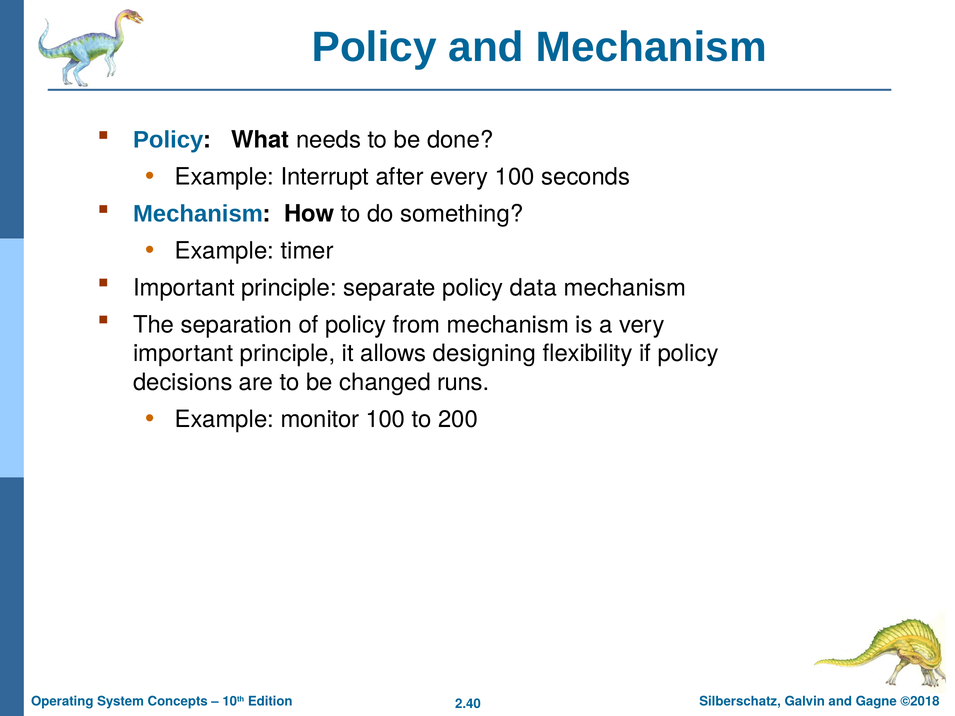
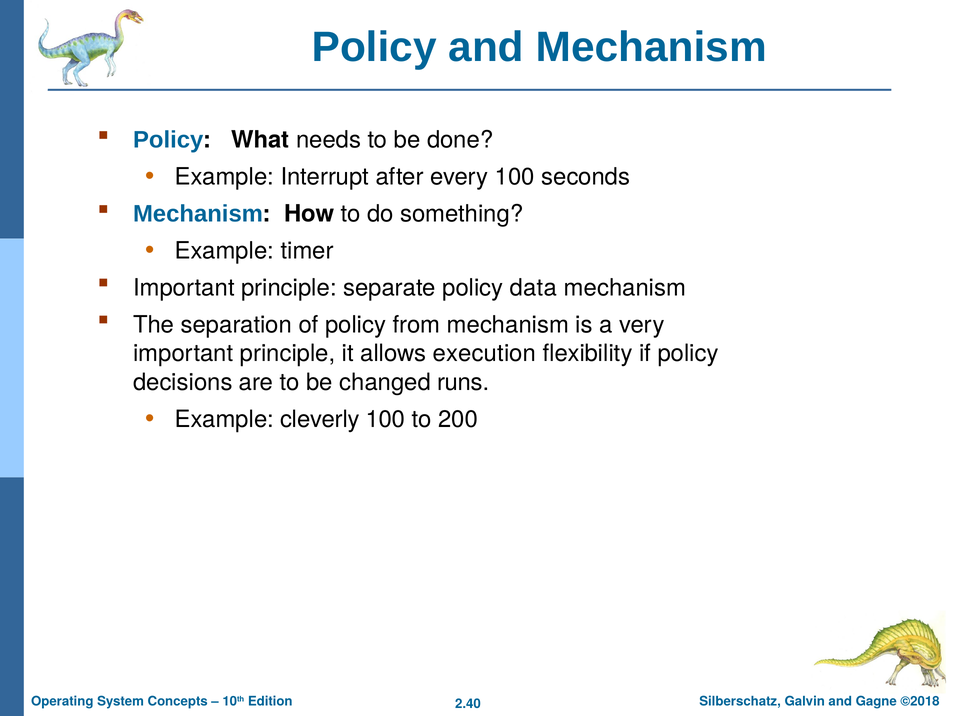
designing: designing -> execution (485, 354)
monitor: monitor -> cleverly (320, 419)
